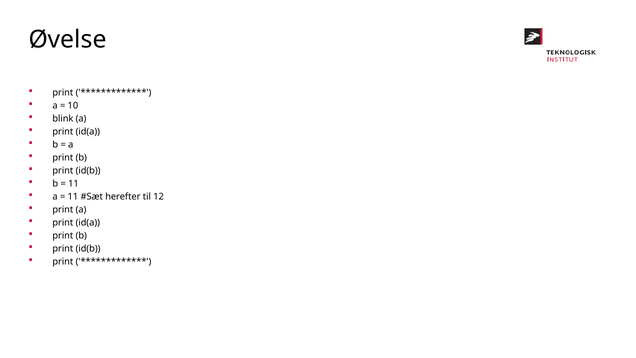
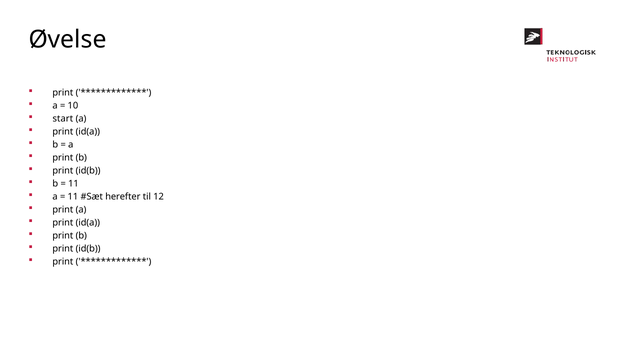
blink: blink -> start (63, 119)
